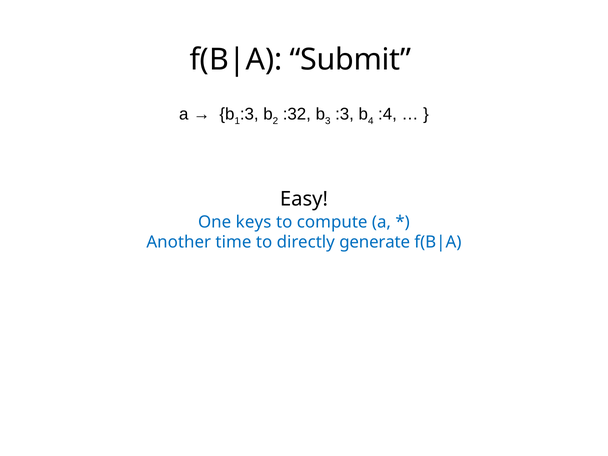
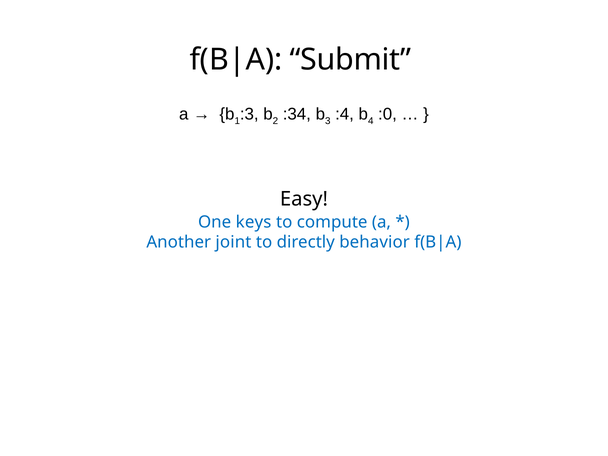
:32: :32 -> :34 (297, 114)
:3: :3 -> :4 (345, 114)
:4: :4 -> :0 (387, 114)
time: time -> joint (233, 242)
generate: generate -> behavior (375, 242)
